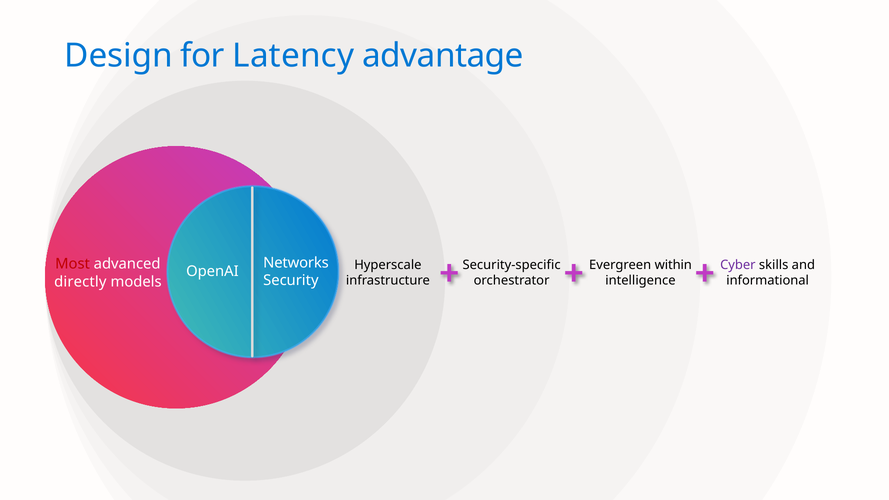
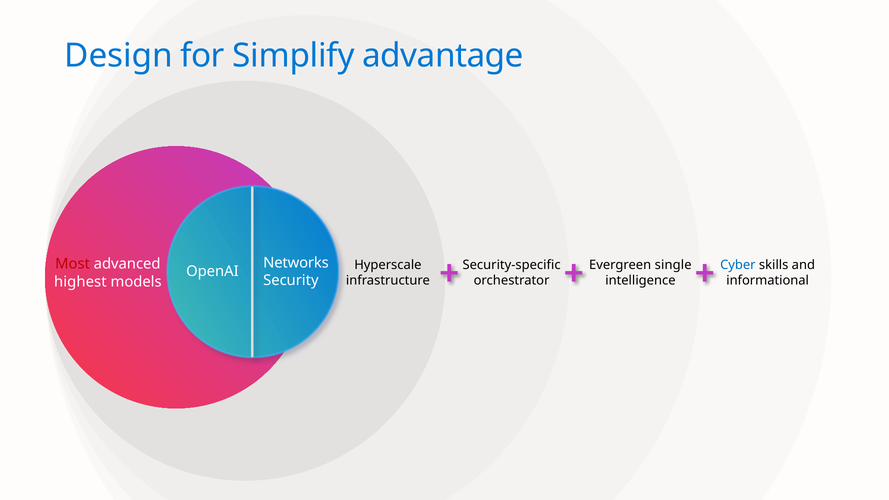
Latency: Latency -> Simplify (294, 56)
within: within -> single (673, 265)
Cyber colour: purple -> blue (738, 265)
directly: directly -> highest (80, 282)
